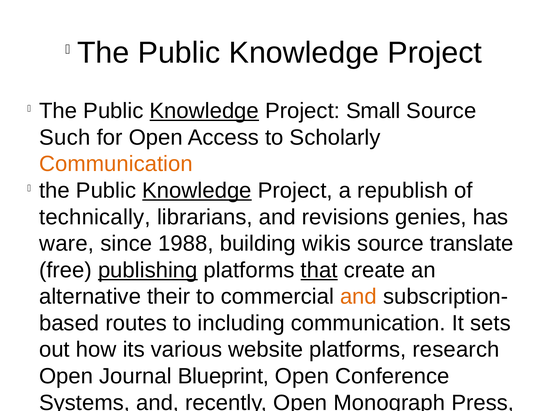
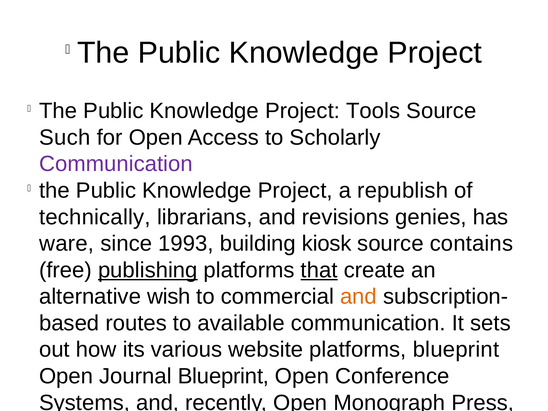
Knowledge underline: present -> none (204, 111)
Small: Small -> Tools (373, 111)
Communication colour: orange -> purple (116, 164)
Knowledge underline: present -> none (197, 191)
1988: 1988 -> 1993 (186, 244)
wikis: wikis -> kiosk (327, 244)
translate: translate -> contains (471, 244)
their: their -> wish (169, 297)
including: including -> available (241, 323)
platforms research: research -> blueprint (456, 350)
